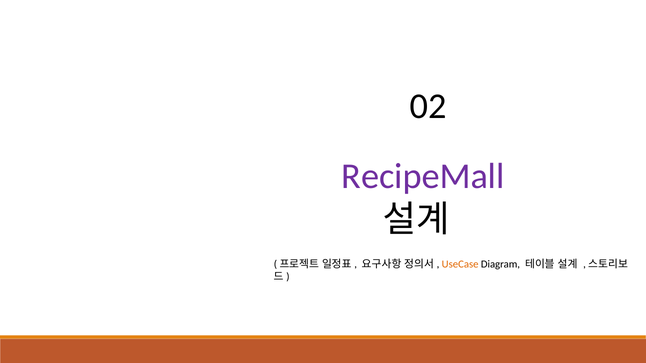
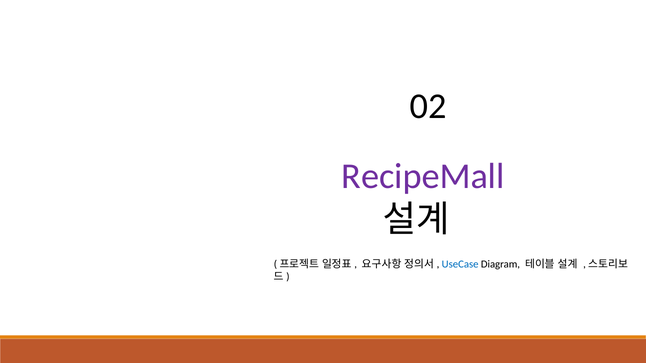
UseCase colour: orange -> blue (460, 264)
